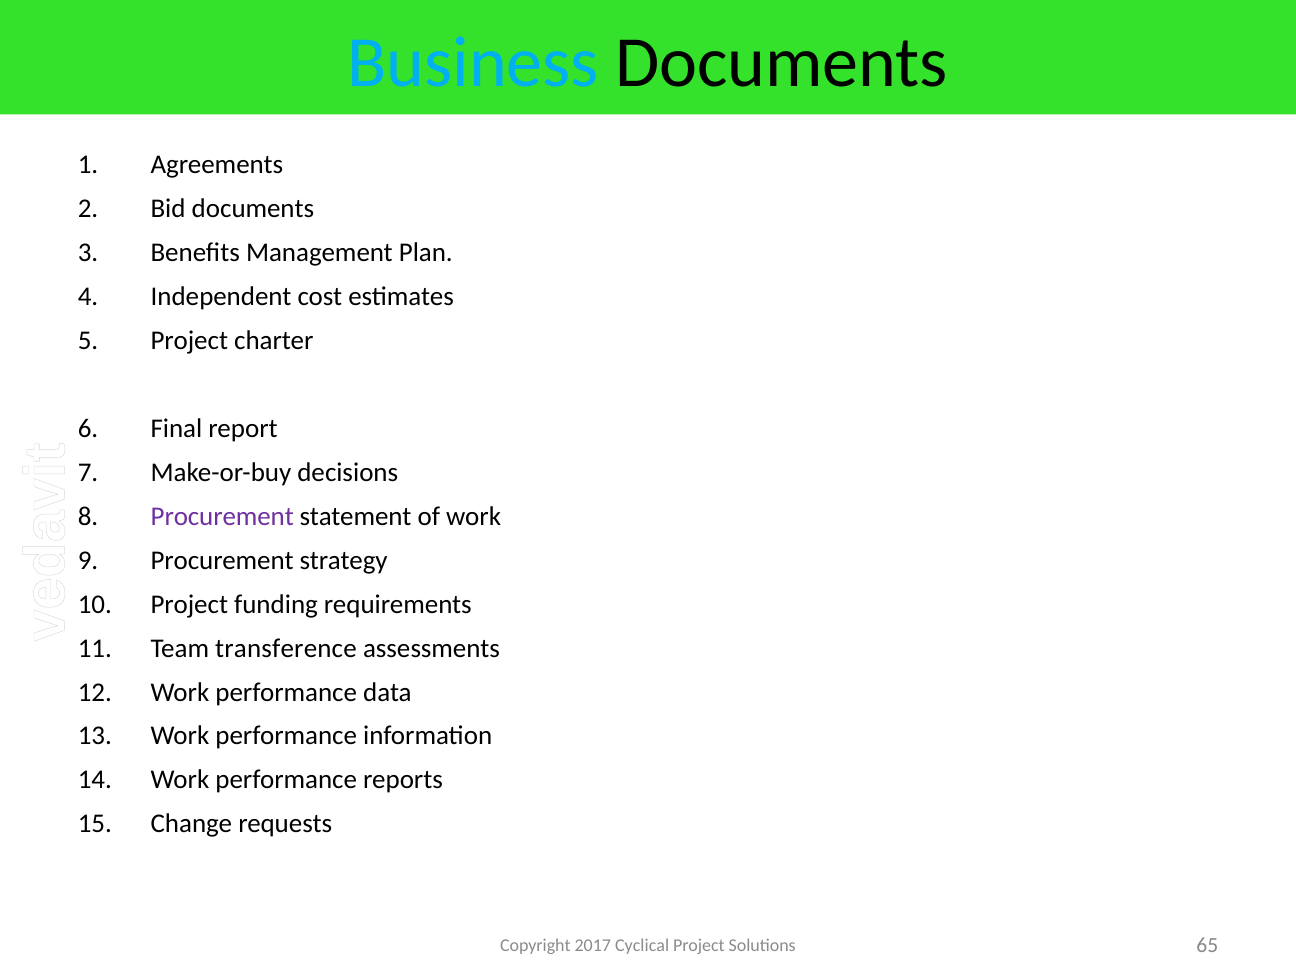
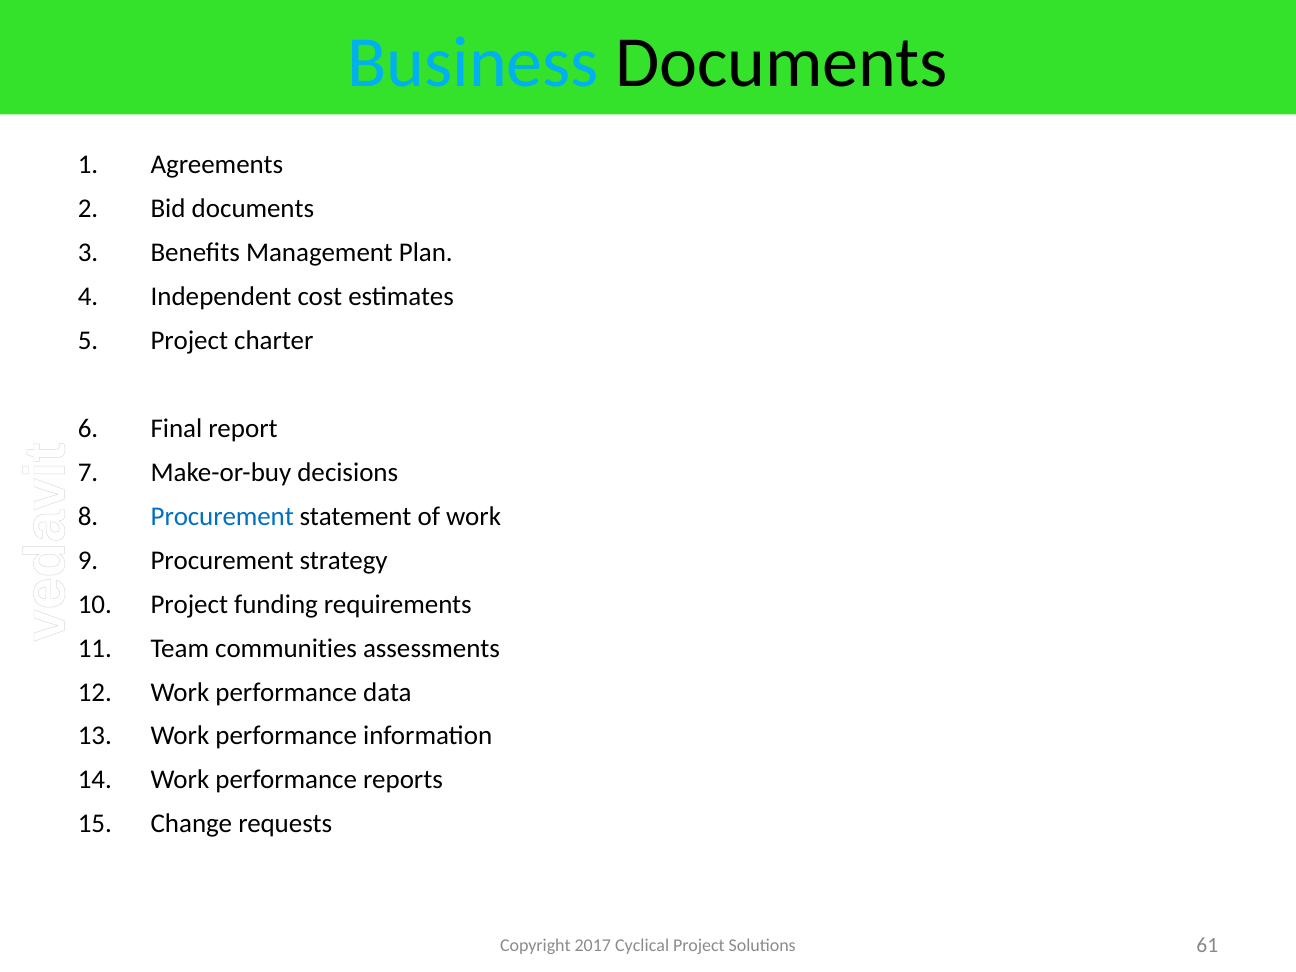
Procurement colour: purple -> blue (222, 516)
transference: transference -> communities (286, 648)
65: 65 -> 61 (1207, 946)
